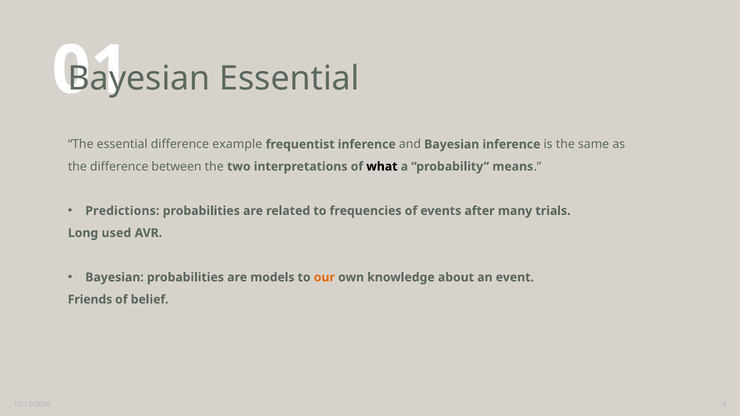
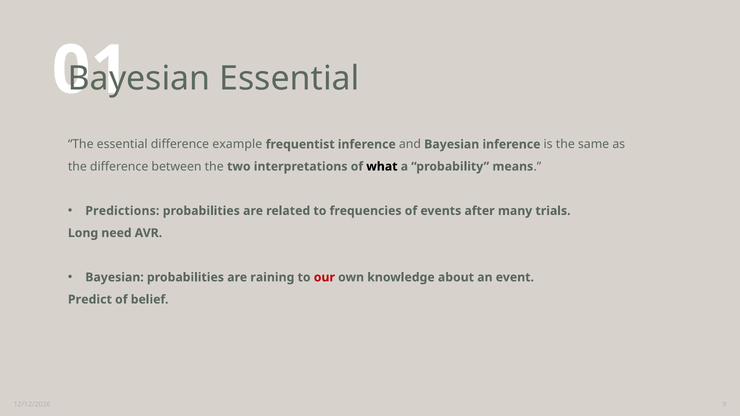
used: used -> need (116, 233)
models: models -> raining (272, 277)
our colour: orange -> red (324, 277)
Friends: Friends -> Predict (90, 300)
